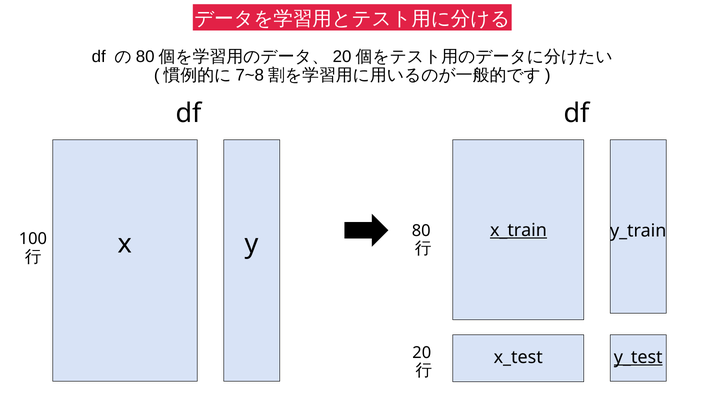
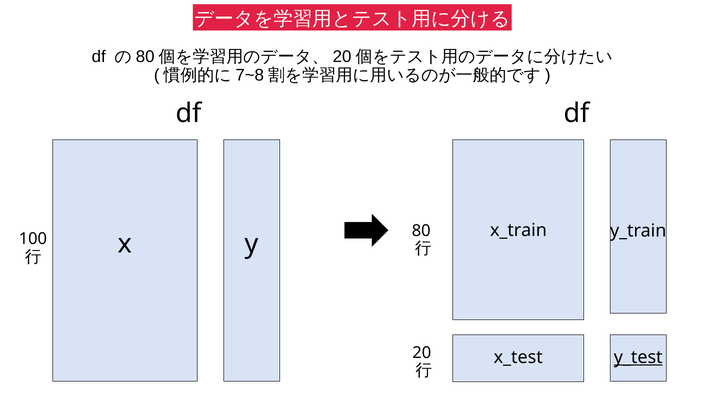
x_train underline: present -> none (518, 231)
